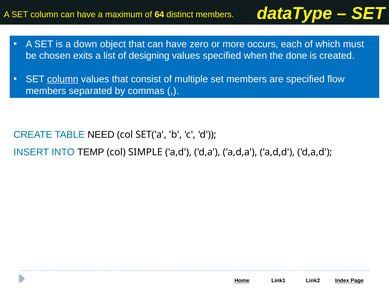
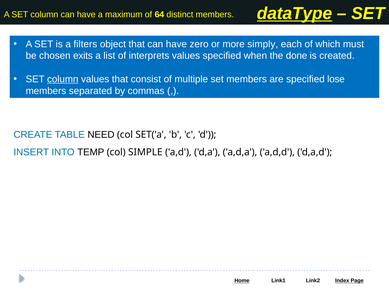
dataType underline: none -> present (295, 13)
down: down -> filters (85, 44)
occurs: occurs -> simply (263, 44)
designing: designing -> interprets (149, 56)
flow: flow -> lose (336, 79)
